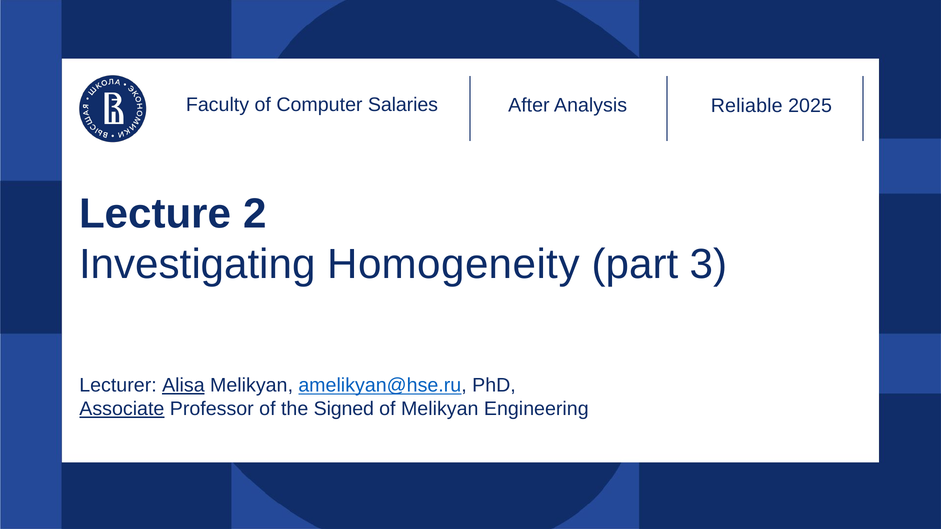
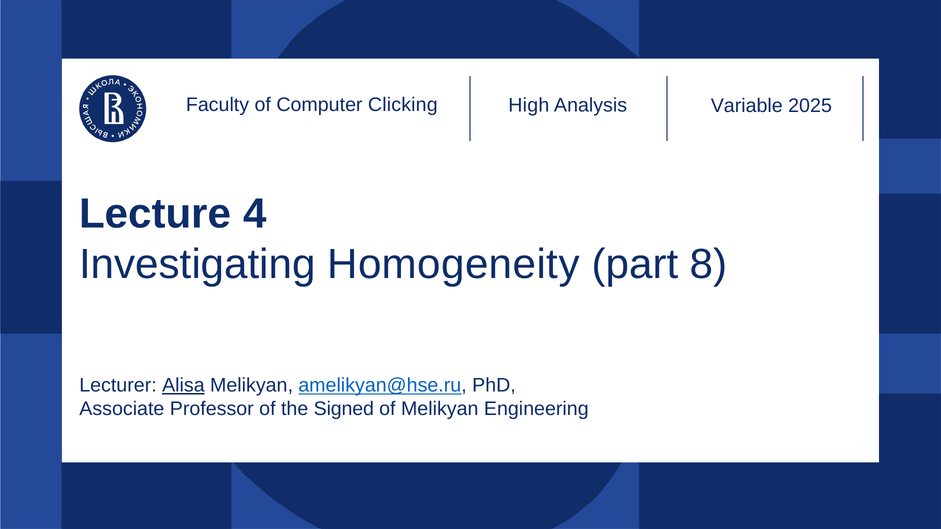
Salaries: Salaries -> Clicking (403, 105)
After: After -> High (529, 105)
Reliable: Reliable -> Variable (747, 106)
2: 2 -> 4 (255, 214)
3: 3 -> 8 (709, 264)
Associate underline: present -> none (122, 409)
